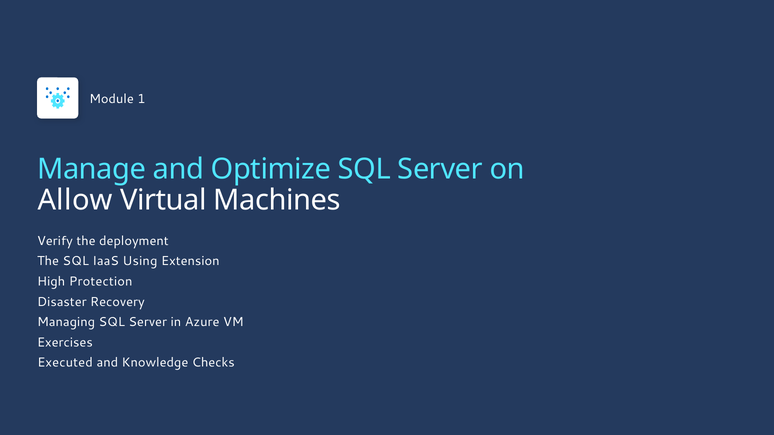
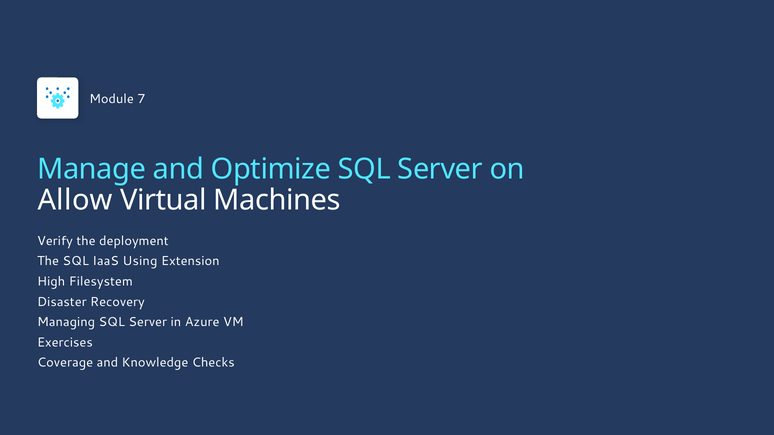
1: 1 -> 7 (141, 99)
Protection: Protection -> Filesystem (101, 282)
Executed: Executed -> Coverage (65, 363)
